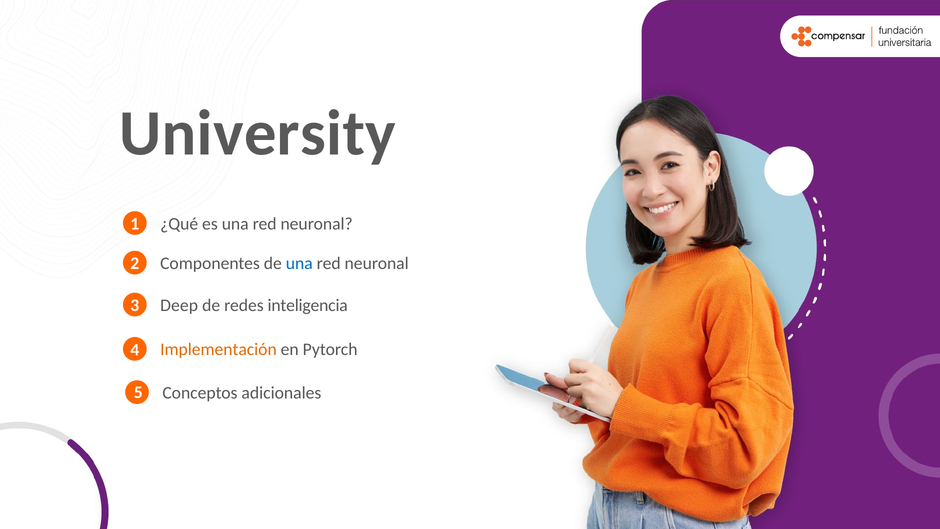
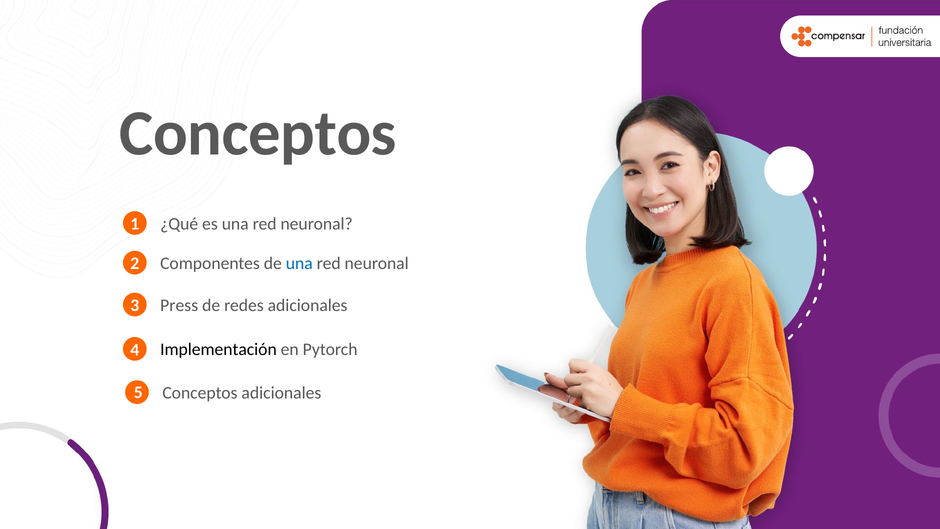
University: University -> Conceptos (258, 133)
Deep: Deep -> Press (179, 305)
redes inteligencia: inteligencia -> adicionales (308, 305)
Implementación colour: orange -> black (218, 349)
